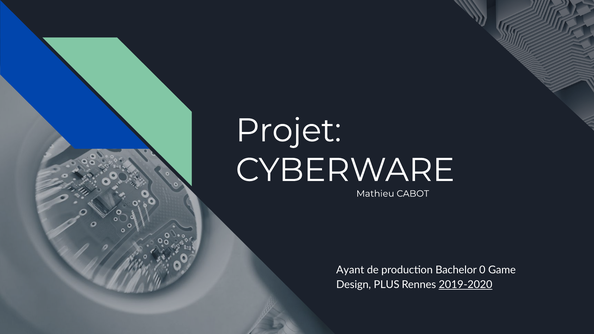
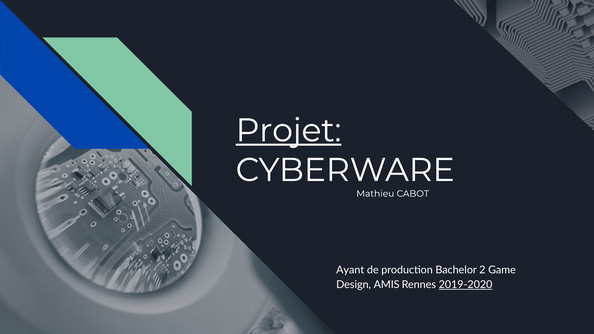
Projet underline: none -> present (289, 131)
0: 0 -> 2 (482, 270)
PLUS: PLUS -> AMIS (387, 285)
